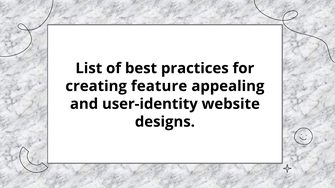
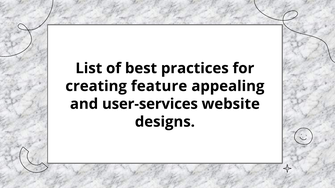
user-identity: user-identity -> user-services (150, 104)
